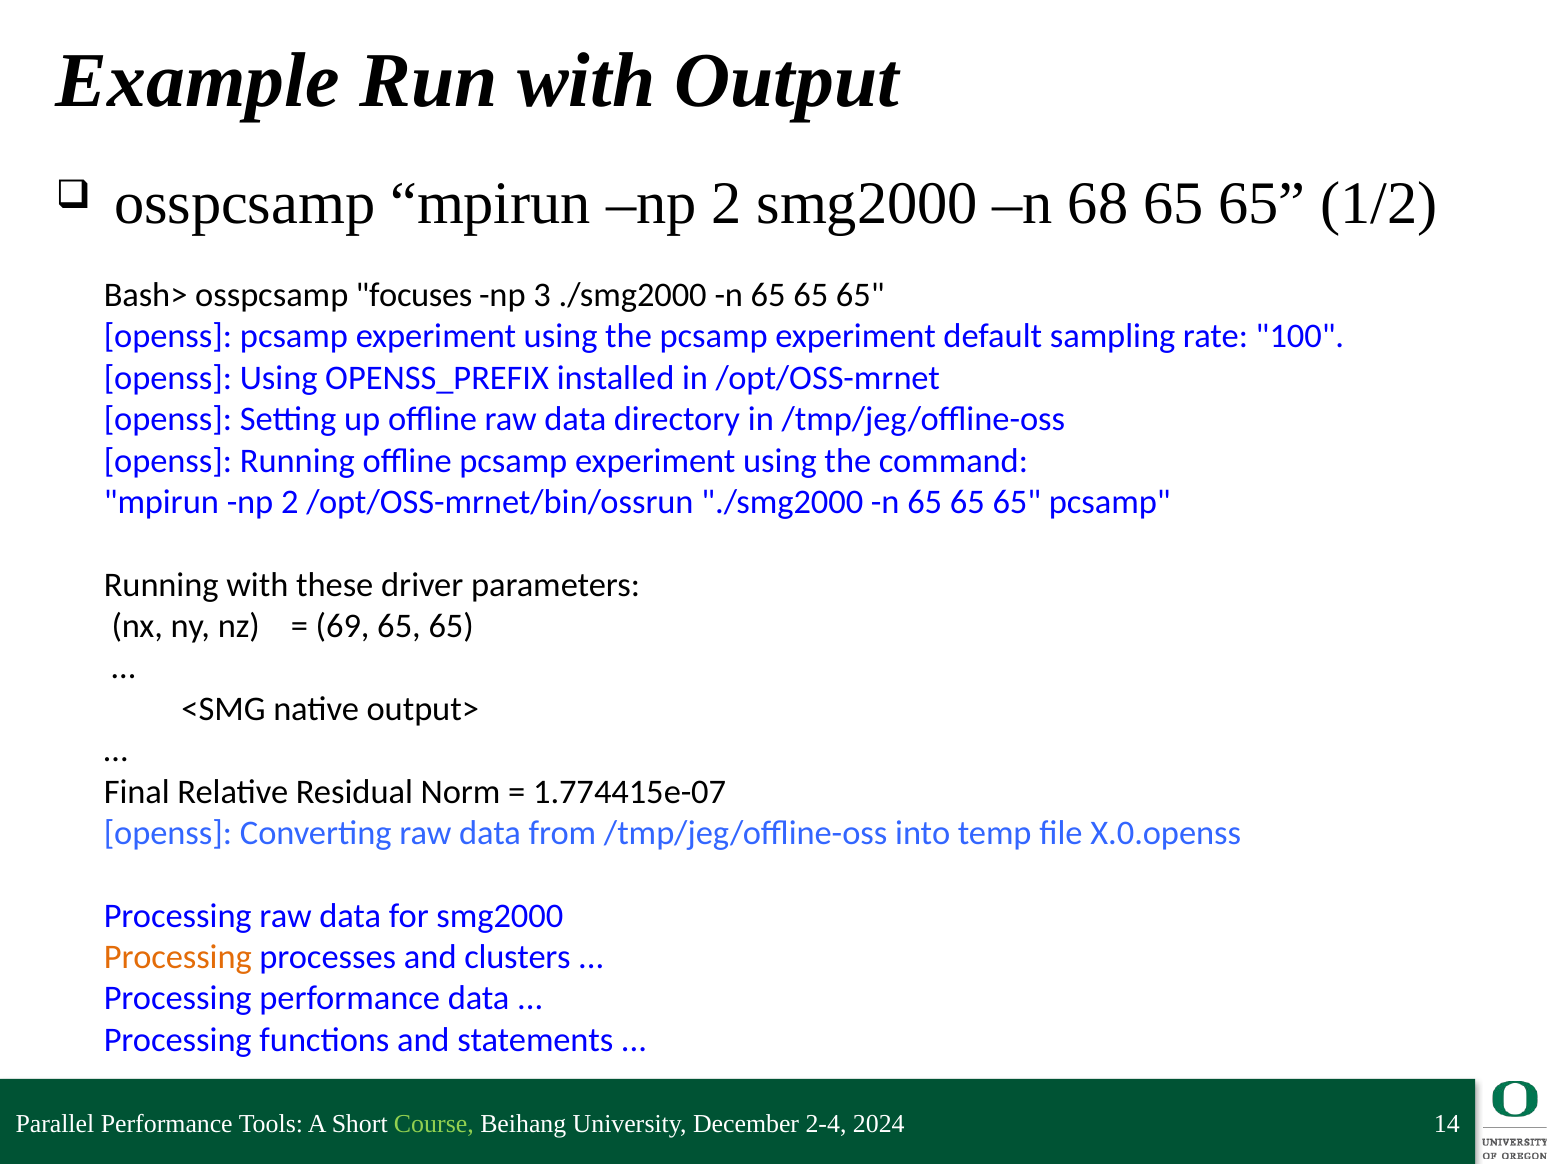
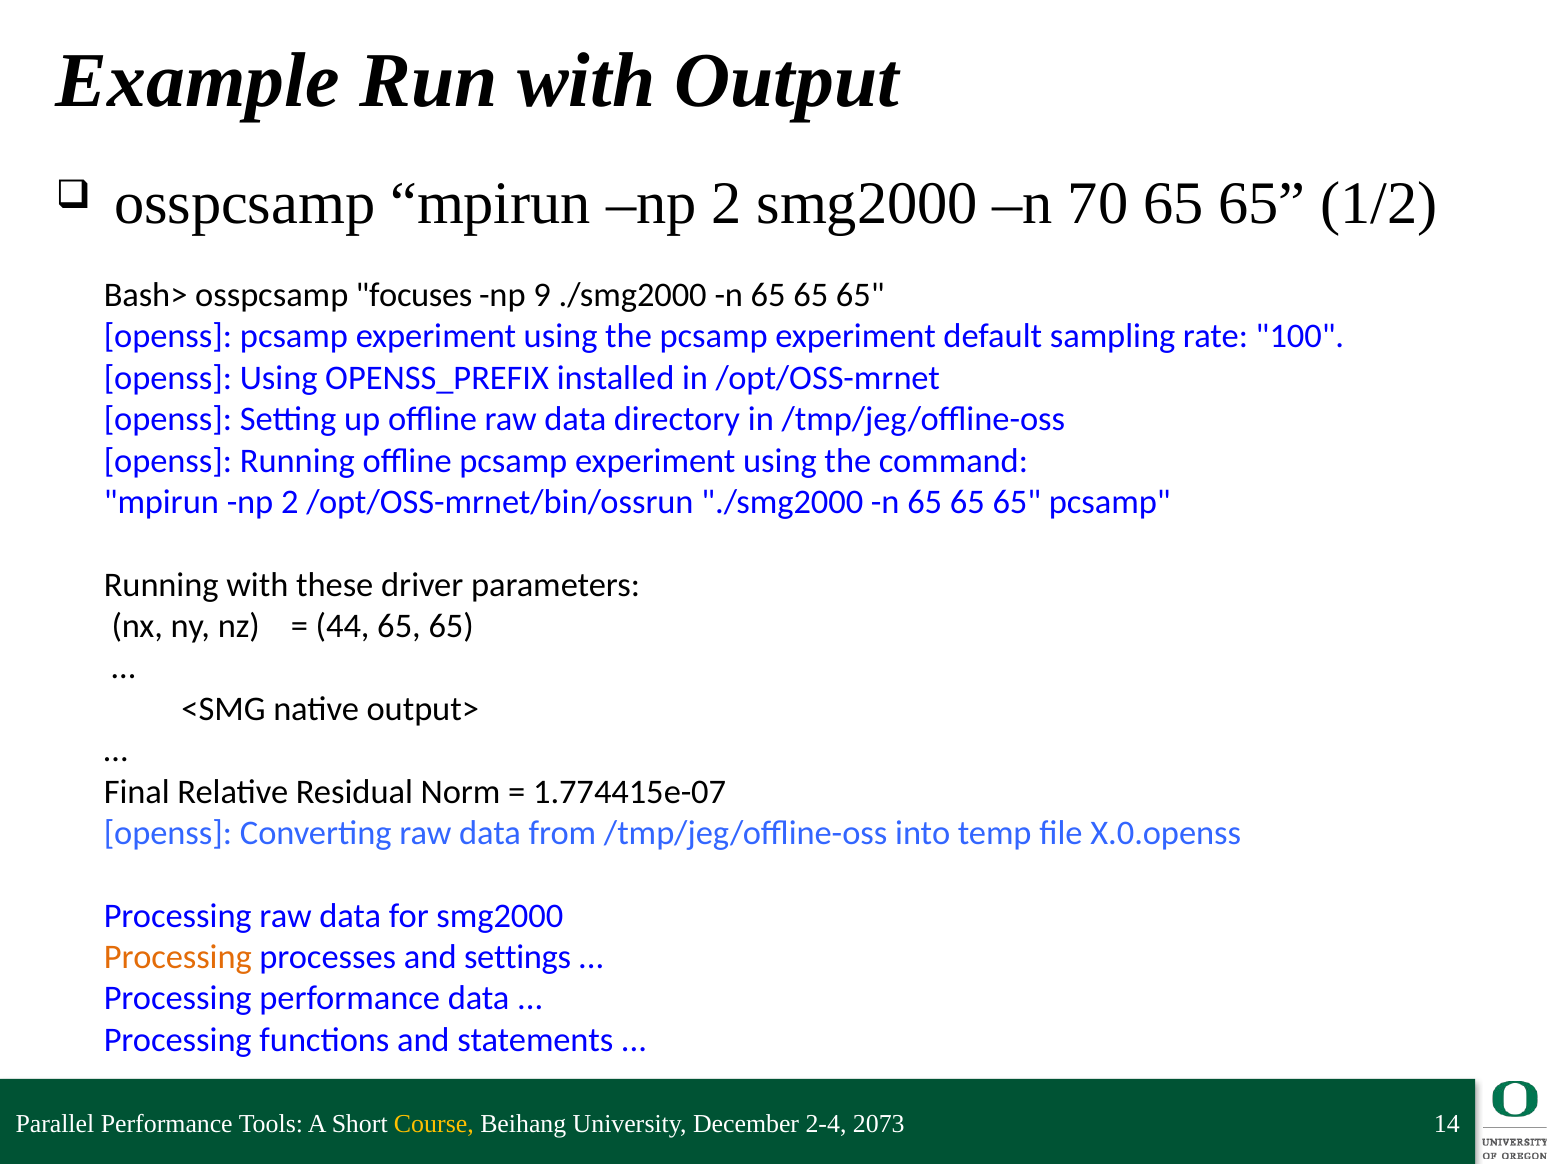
68: 68 -> 70 (1098, 203)
3: 3 -> 9 (542, 295)
69: 69 -> 44 (343, 627)
clusters: clusters -> settings (518, 958)
Course colour: light green -> yellow (434, 1125)
2024: 2024 -> 2073 (879, 1125)
